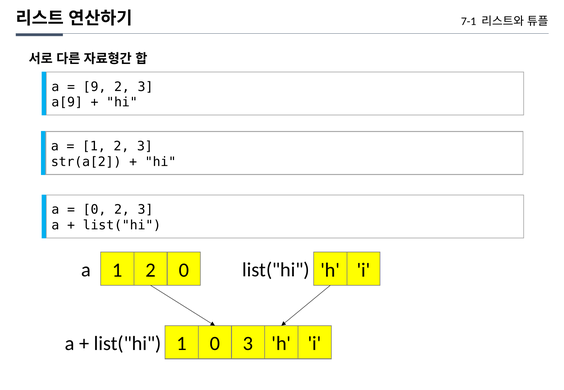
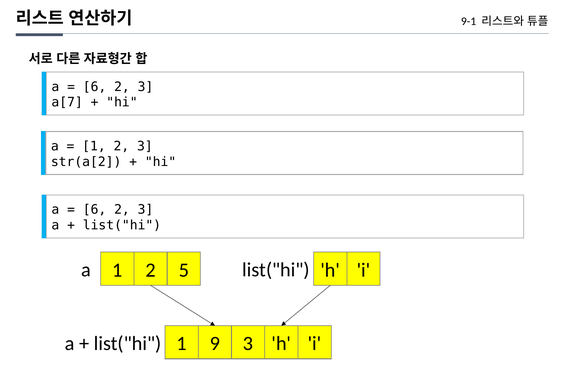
7-1: 7-1 -> 9-1 (469, 21)
9: 9 -> 6 (95, 87)
a[9: a[9 -> a[7 (67, 102)
0: 0 -> 6 (95, 210)
2 0: 0 -> 5 (184, 270)
1 0: 0 -> 9 (215, 344)
